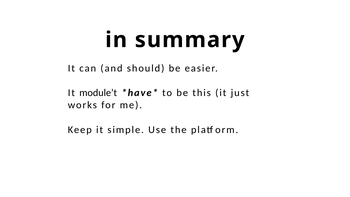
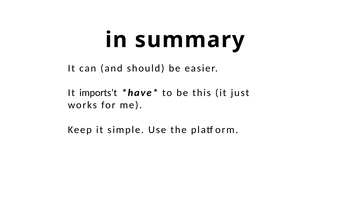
module’t: module’t -> imports’t (98, 93)
